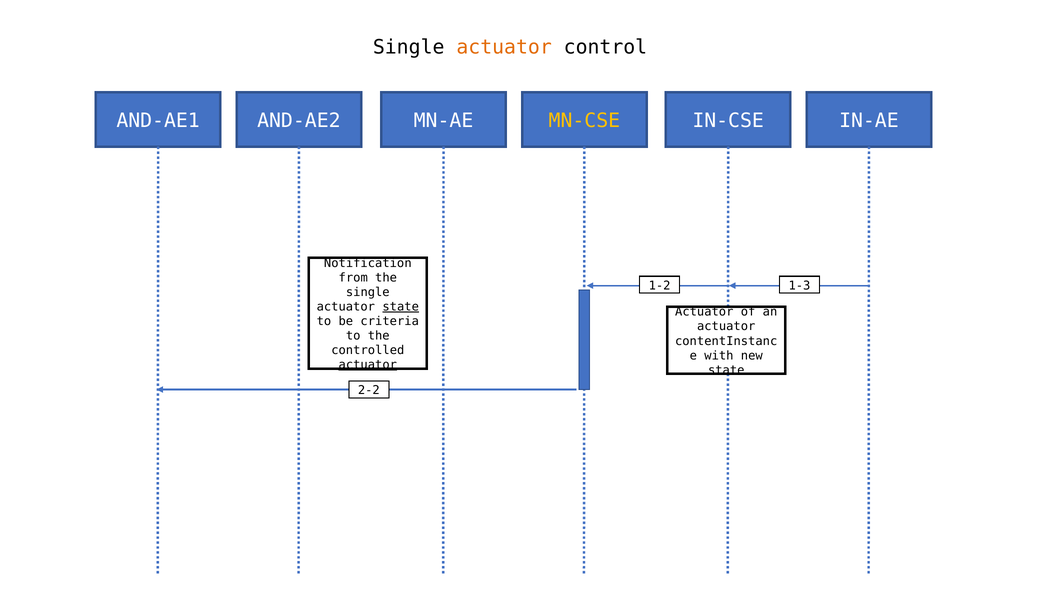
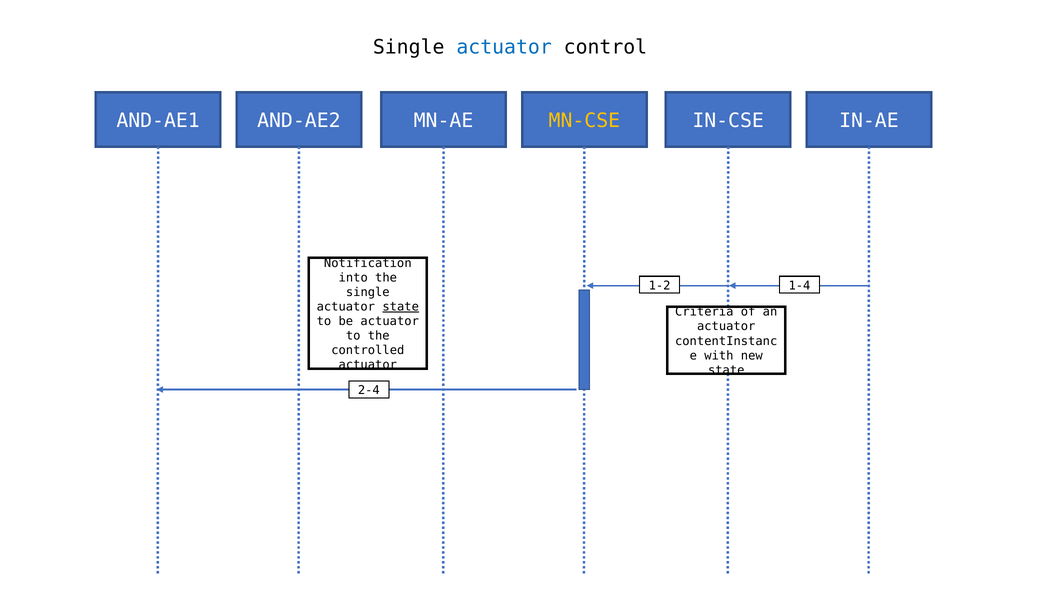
actuator colour: orange -> blue (504, 47)
from: from -> into (353, 277)
1-3: 1-3 -> 1-4 (799, 285)
Actuator: Actuator -> Criteria (704, 312)
be criteria: criteria -> actuator (390, 321)
actuator underline: present -> none (368, 365)
2-2: 2-2 -> 2-4 (369, 390)
